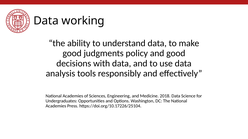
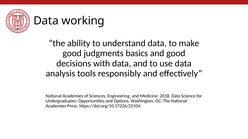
policy: policy -> basics (137, 54)
